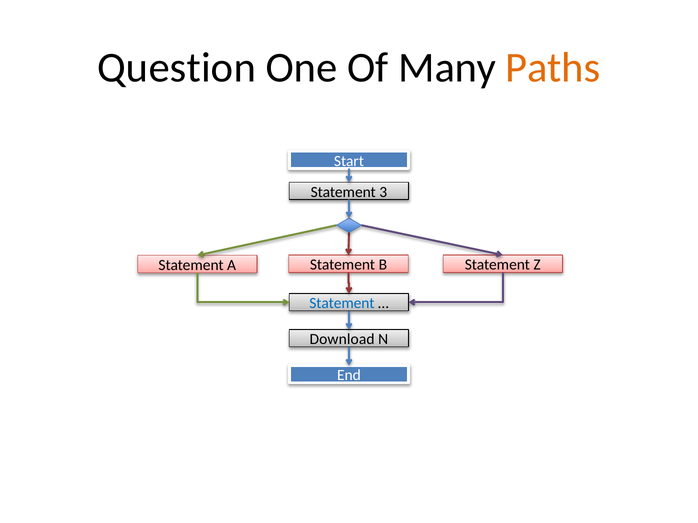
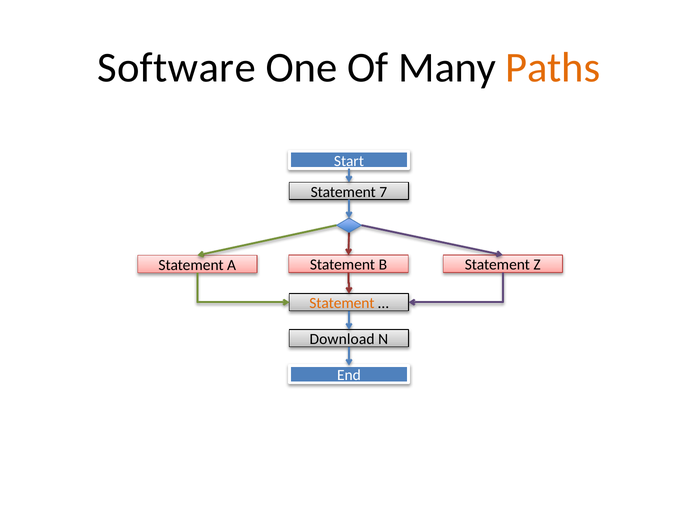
Question: Question -> Software (176, 68)
3: 3 -> 7 (383, 192)
Statement colour: blue -> orange (342, 304)
